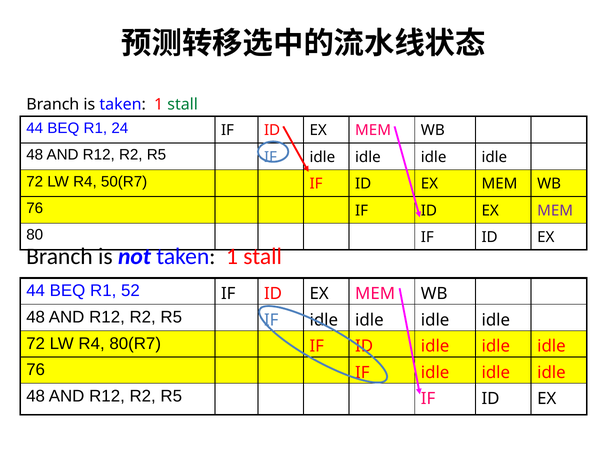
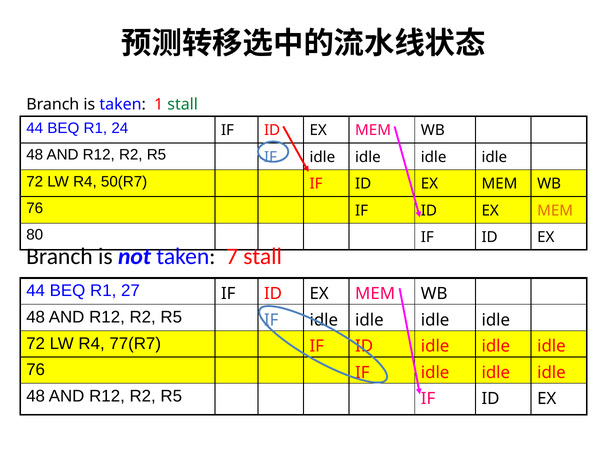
MEM colour: purple -> orange (555, 211)
not taken 1: 1 -> 7 (232, 257)
52: 52 -> 27 (130, 291)
80(R7: 80(R7 -> 77(R7 (135, 344)
